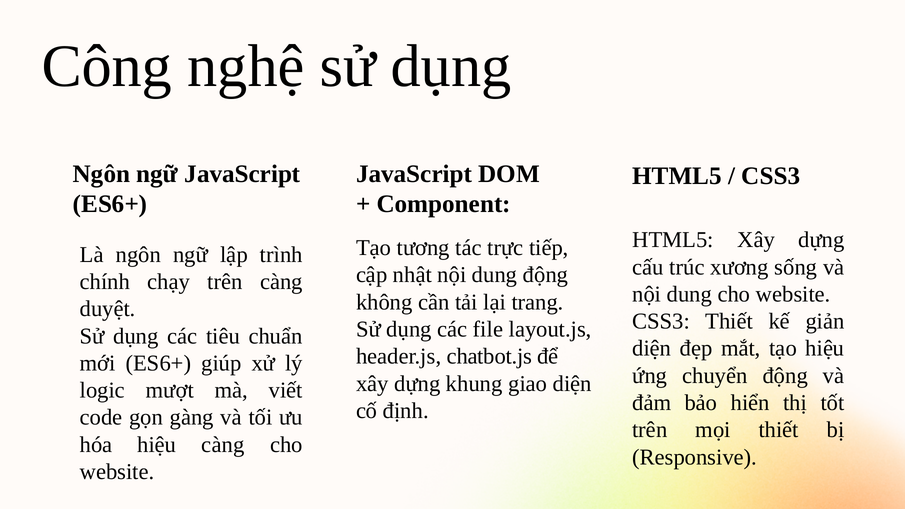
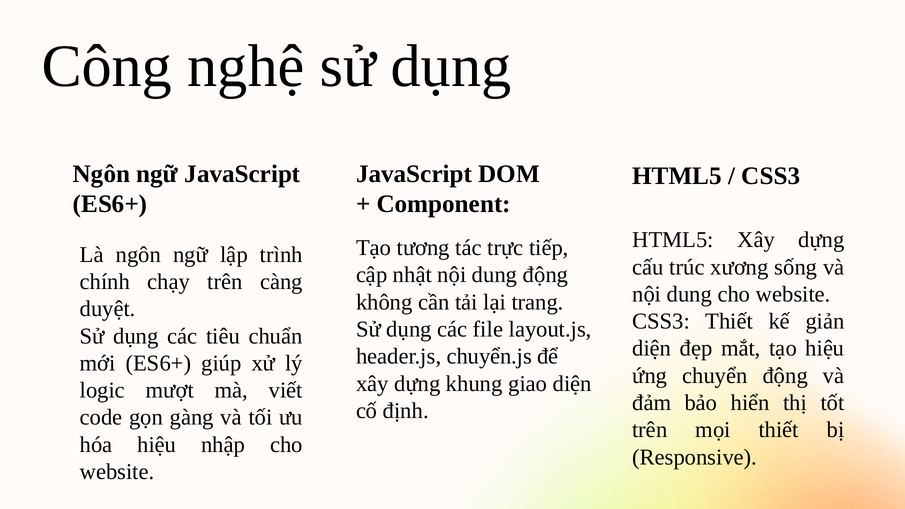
chatbot.js: chatbot.js -> chuyển.js (489, 356)
hiệu càng: càng -> nhập (223, 445)
